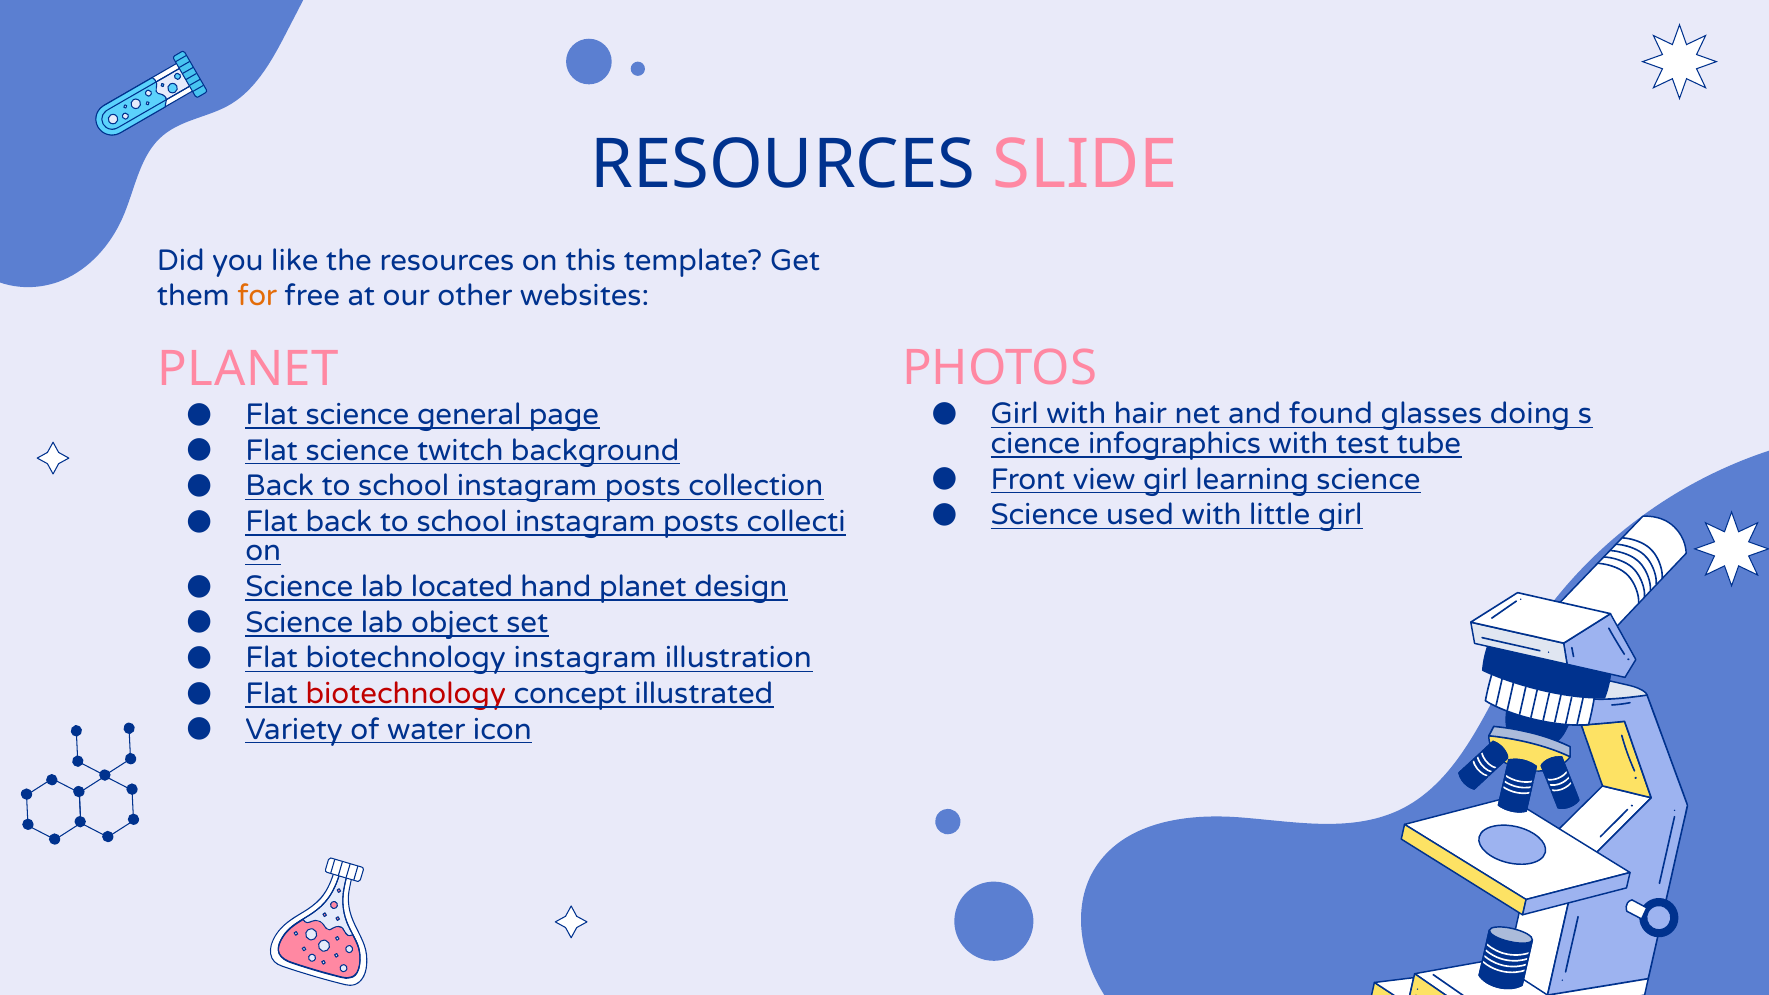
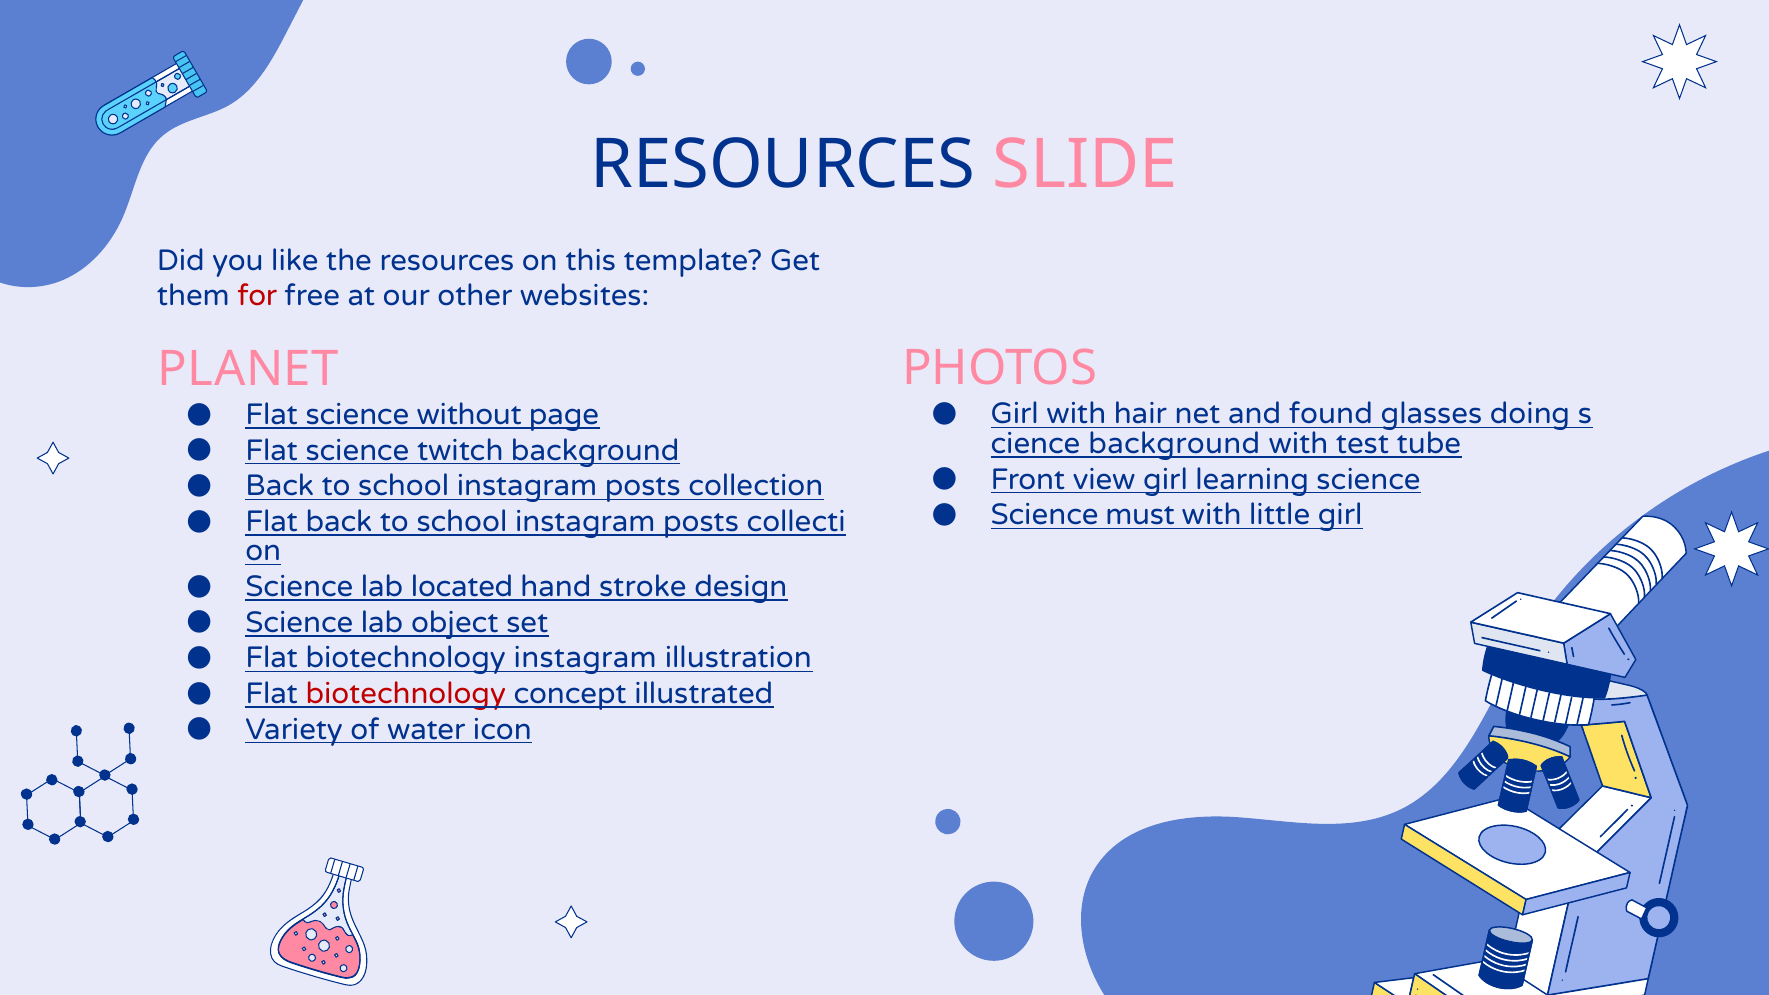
for colour: orange -> red (257, 296)
general: general -> without (469, 415)
infographics: infographics -> background (1174, 444)
used: used -> must (1140, 515)
hand planet: planet -> stroke (643, 587)
